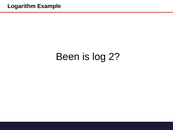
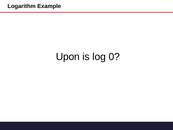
Been: Been -> Upon (68, 57)
2: 2 -> 0 (114, 57)
